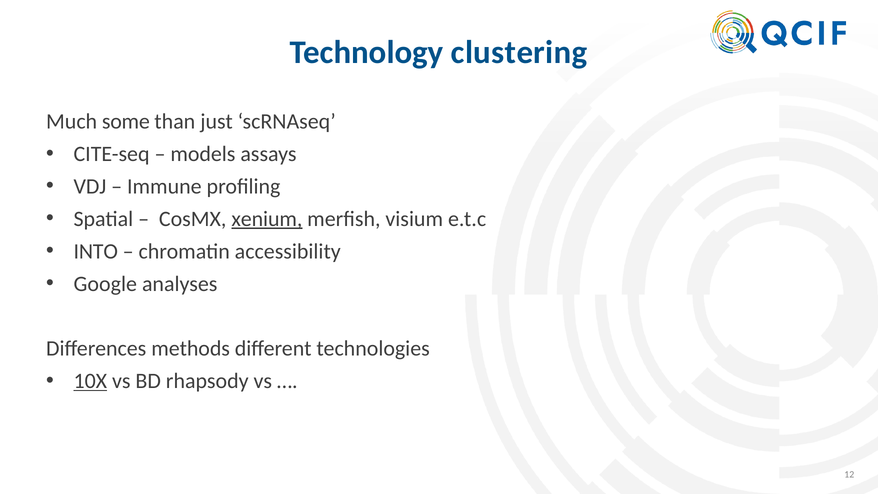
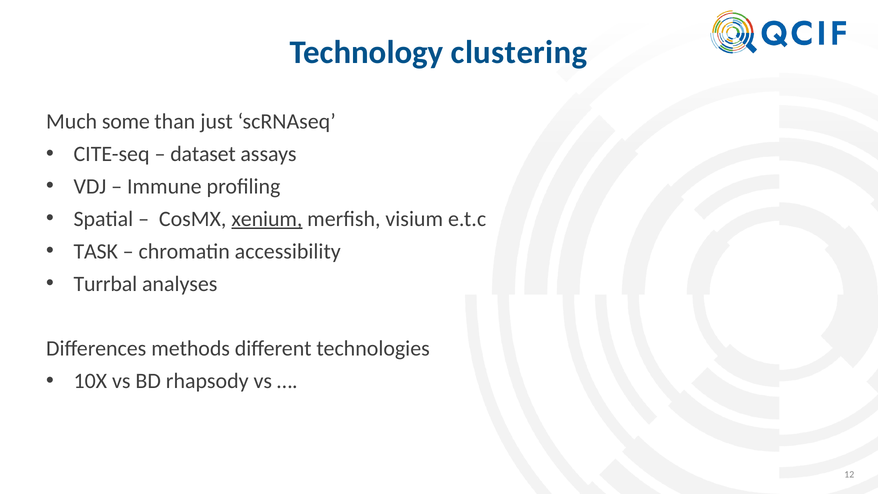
models: models -> dataset (203, 154)
INTO: INTO -> TASK (96, 251)
Google: Google -> Turrbal (105, 284)
10X underline: present -> none (90, 381)
